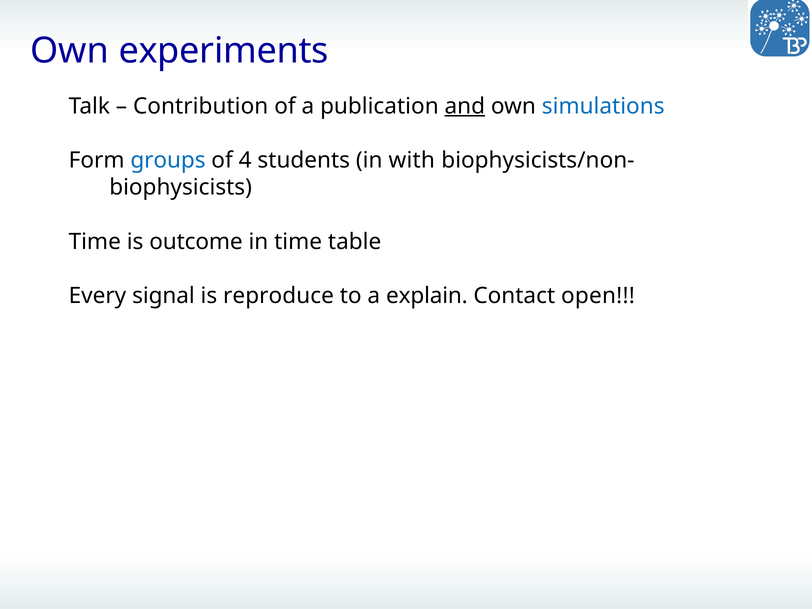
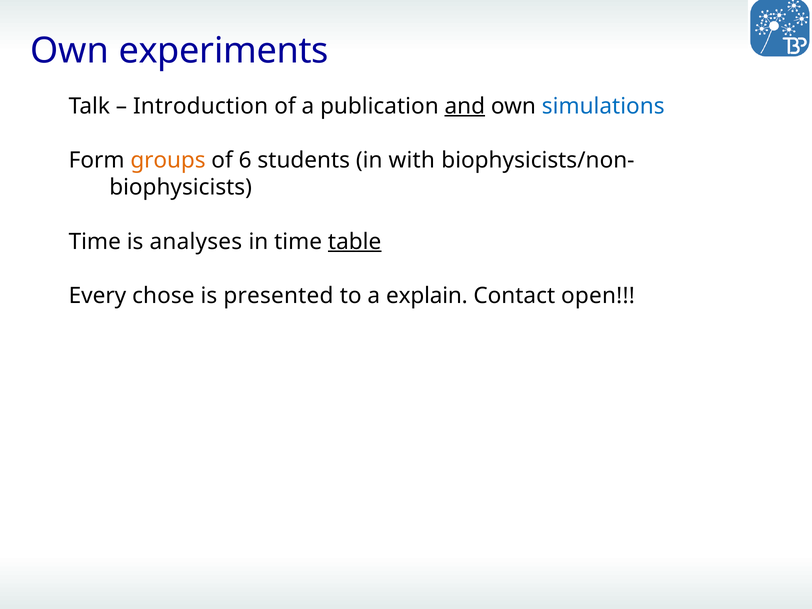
Contribution: Contribution -> Introduction (201, 106)
groups colour: blue -> orange (168, 160)
4: 4 -> 6 (245, 160)
outcome: outcome -> analyses (196, 242)
table underline: none -> present (355, 242)
signal: signal -> chose (163, 296)
reproduce: reproduce -> presented (278, 296)
